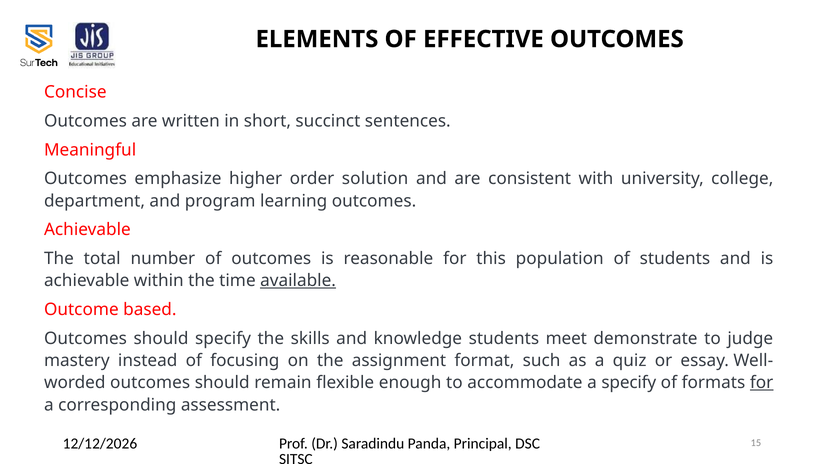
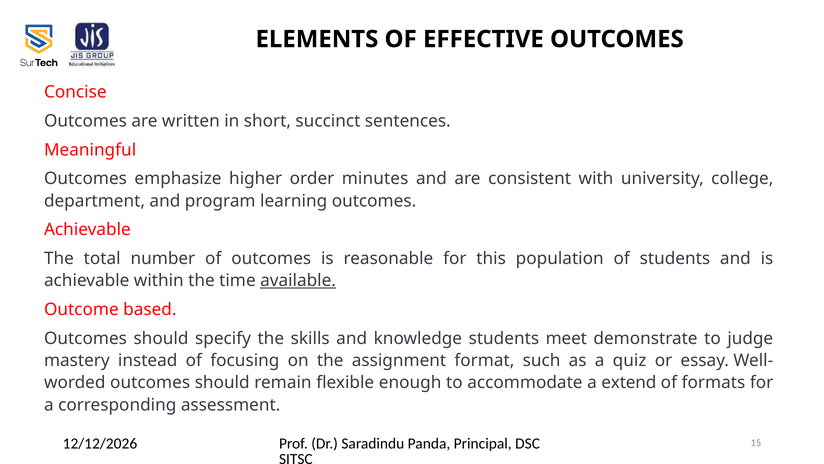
solution: solution -> minutes (375, 179)
a specify: specify -> extend (629, 382)
for underline: present -> none (762, 382)
